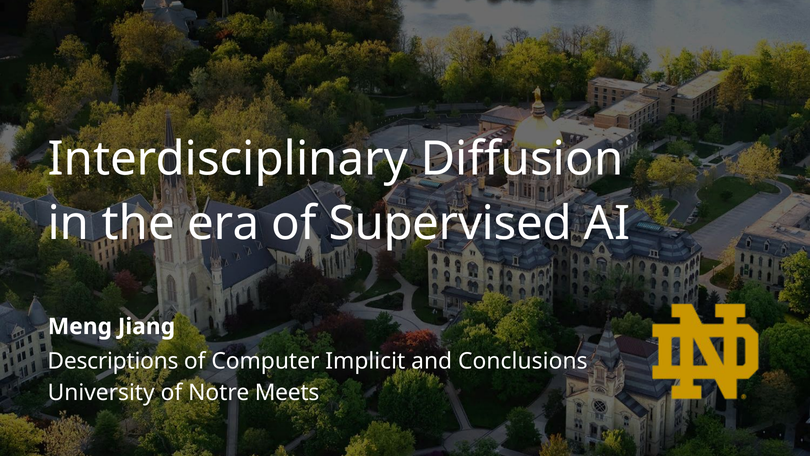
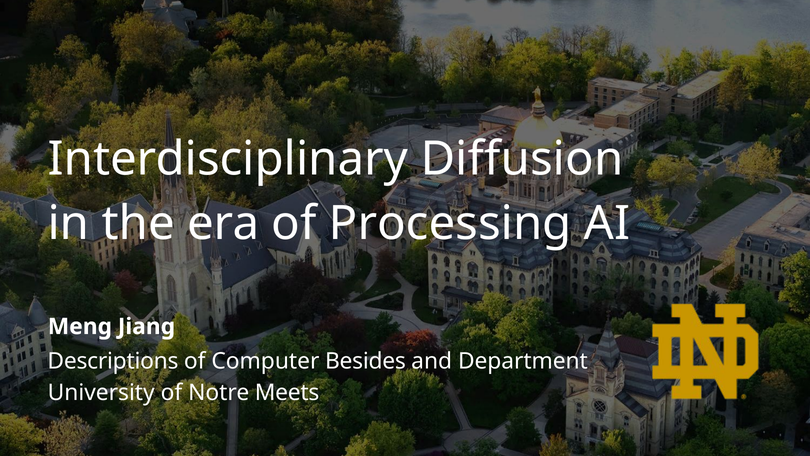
Supervised: Supervised -> Processing (450, 223)
Implicit: Implicit -> Besides (365, 361)
Conclusions: Conclusions -> Department (523, 361)
